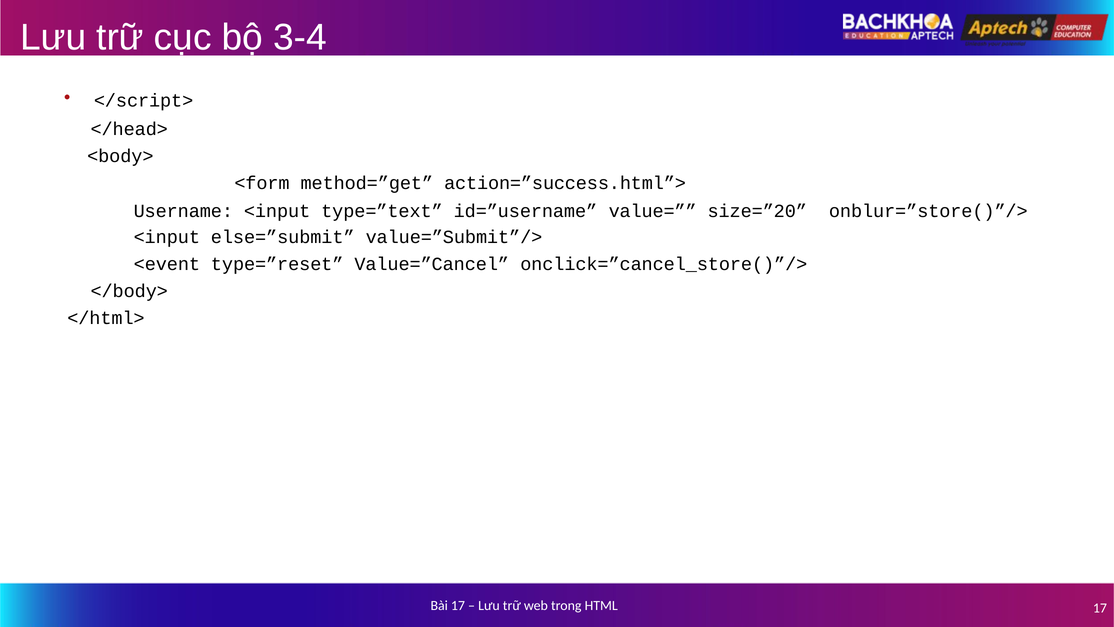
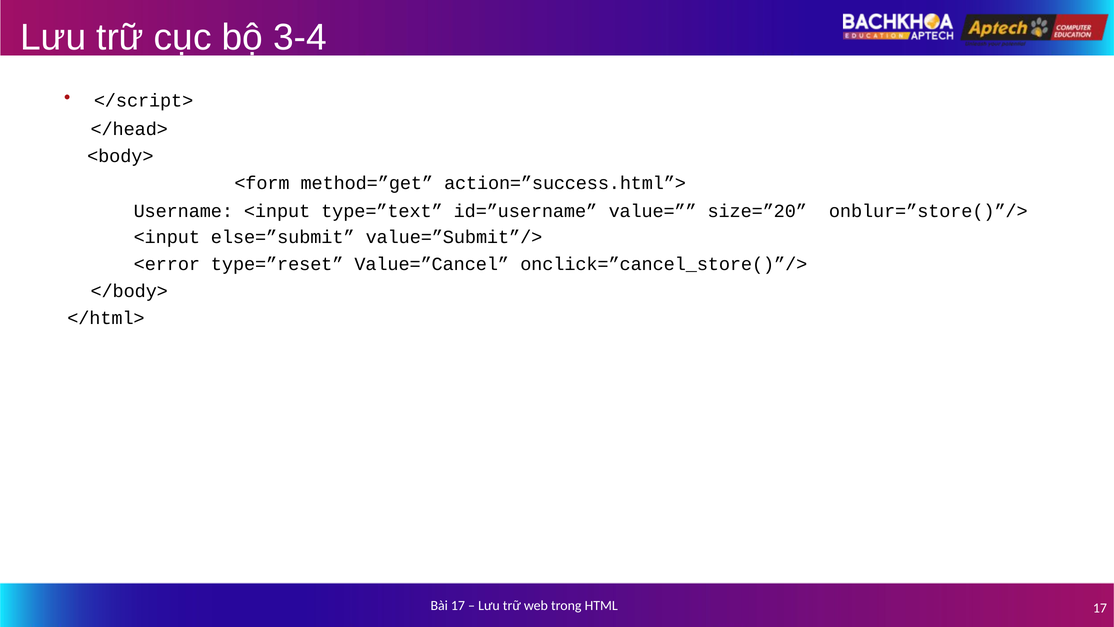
<event: <event -> <error (167, 264)
